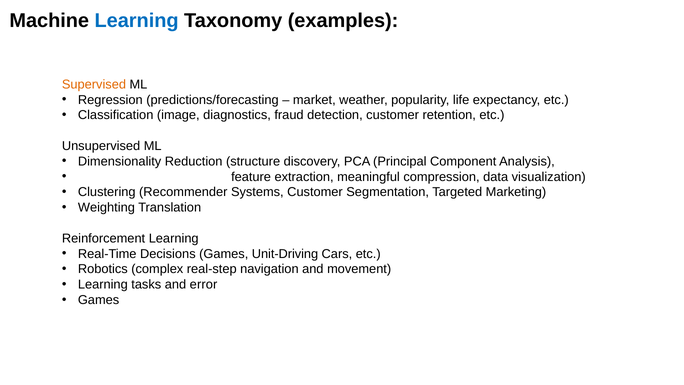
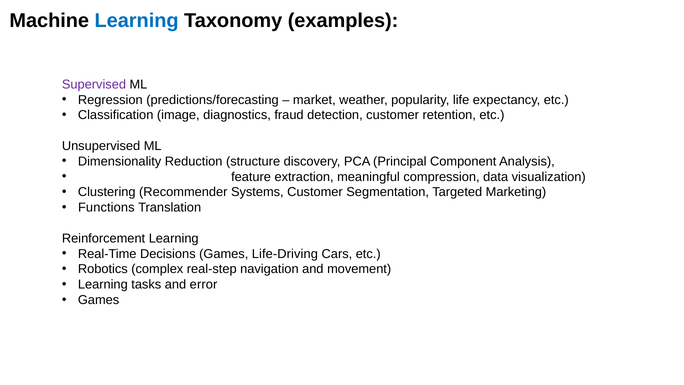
Supervised colour: orange -> purple (94, 84)
Weighting: Weighting -> Functions (106, 207)
Unit-Driving: Unit-Driving -> Life-Driving (285, 254)
